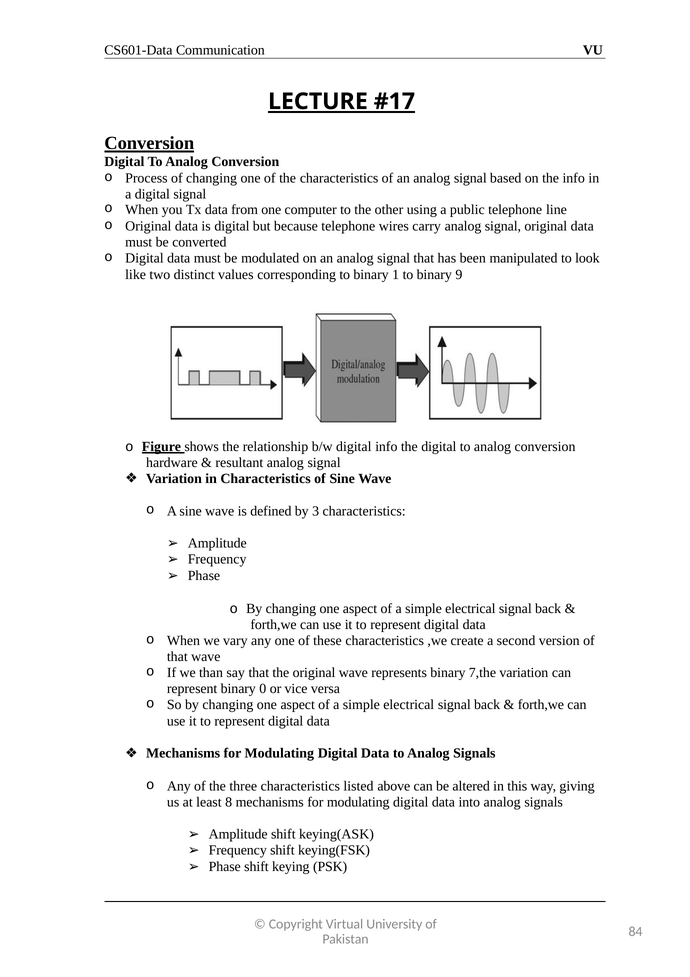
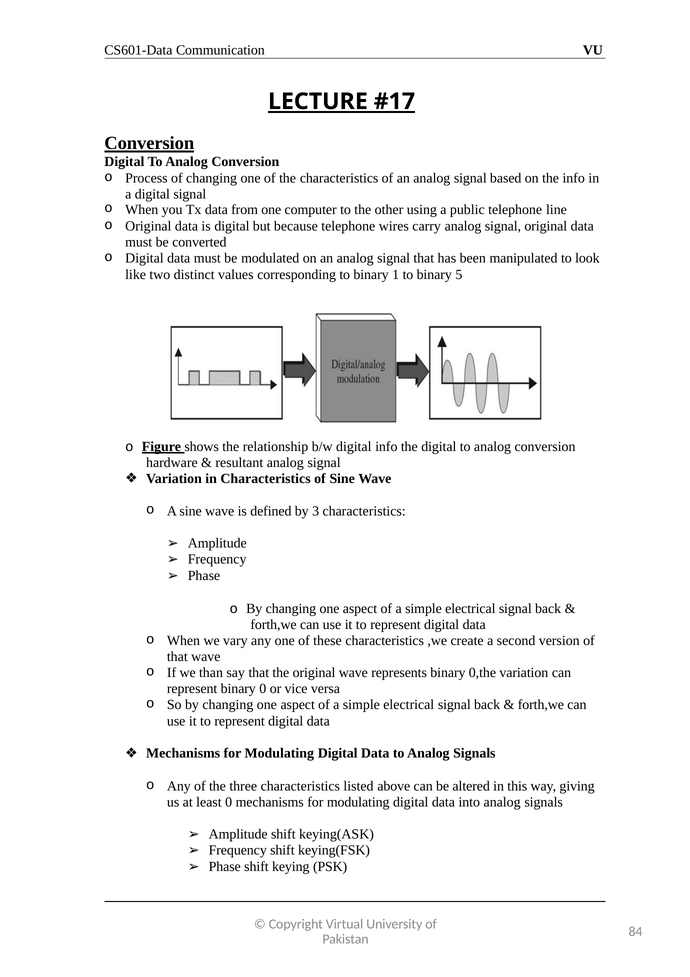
9: 9 -> 5 (459, 274)
7,the: 7,the -> 0,the (482, 672)
least 8: 8 -> 0 (229, 802)
